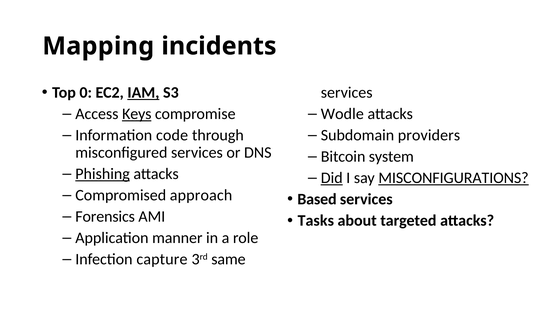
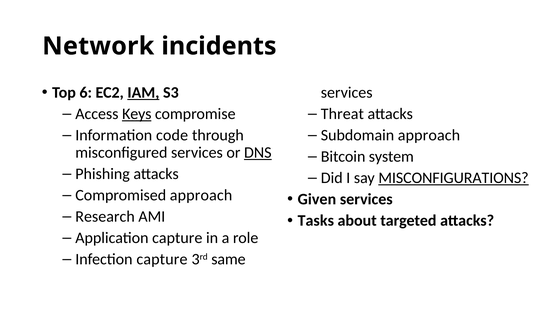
Mapping: Mapping -> Network (98, 46)
0: 0 -> 6 (86, 92)
Wodle: Wodle -> Threat (342, 114)
Subdomain providers: providers -> approach (429, 135)
DNS underline: none -> present (258, 152)
Phishing underline: present -> none (103, 174)
Did underline: present -> none (332, 178)
Based: Based -> Given (317, 199)
Forensics: Forensics -> Research (105, 216)
Application manner: manner -> capture (177, 238)
